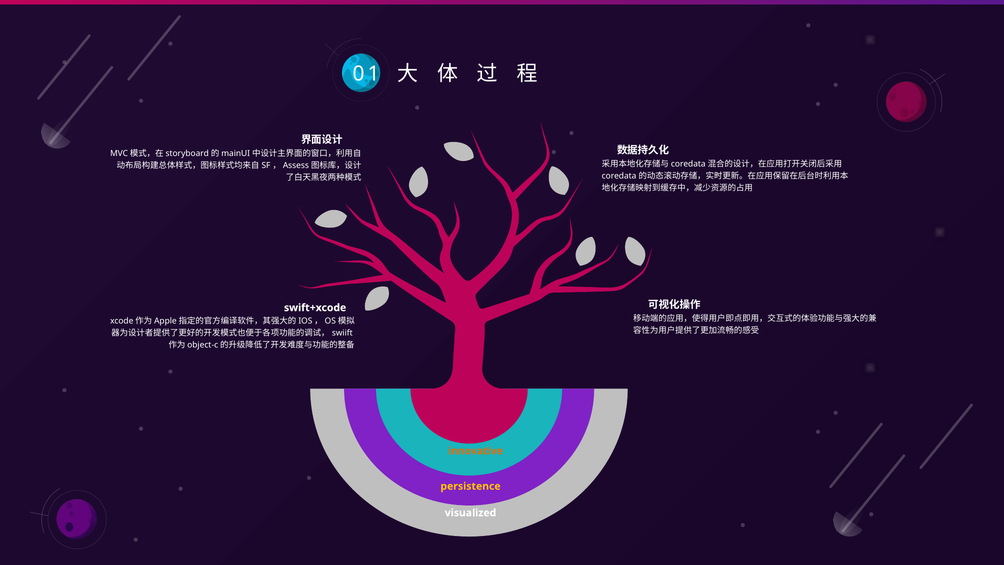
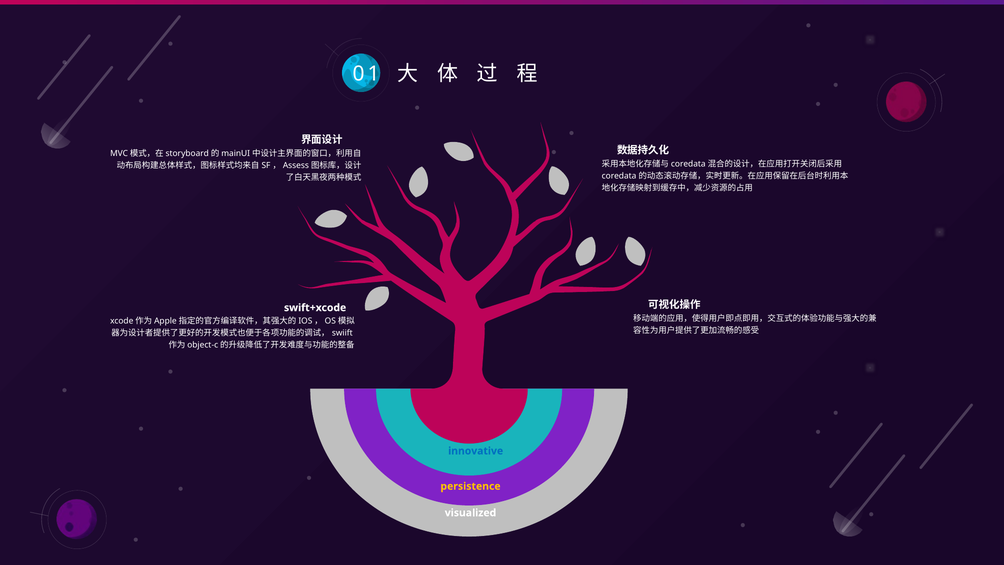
innovative colour: orange -> blue (476, 451)
